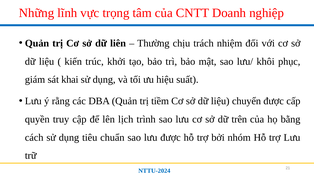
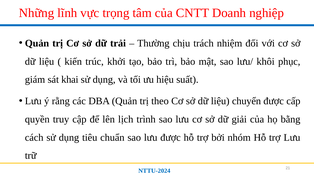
liên: liên -> trải (118, 43)
tiềm: tiềm -> theo (160, 101)
trên: trên -> giải (239, 120)
